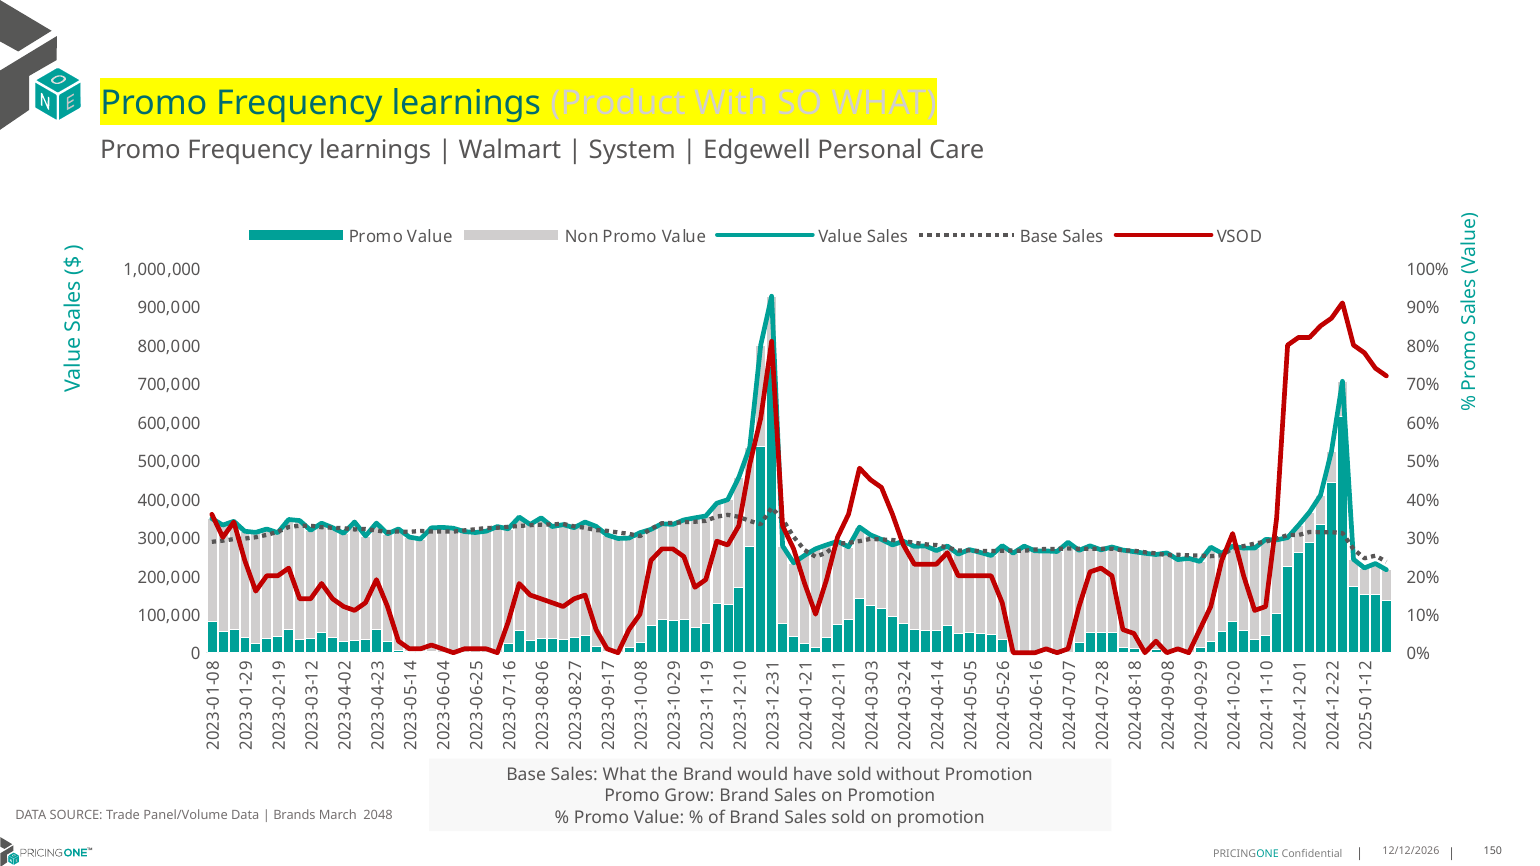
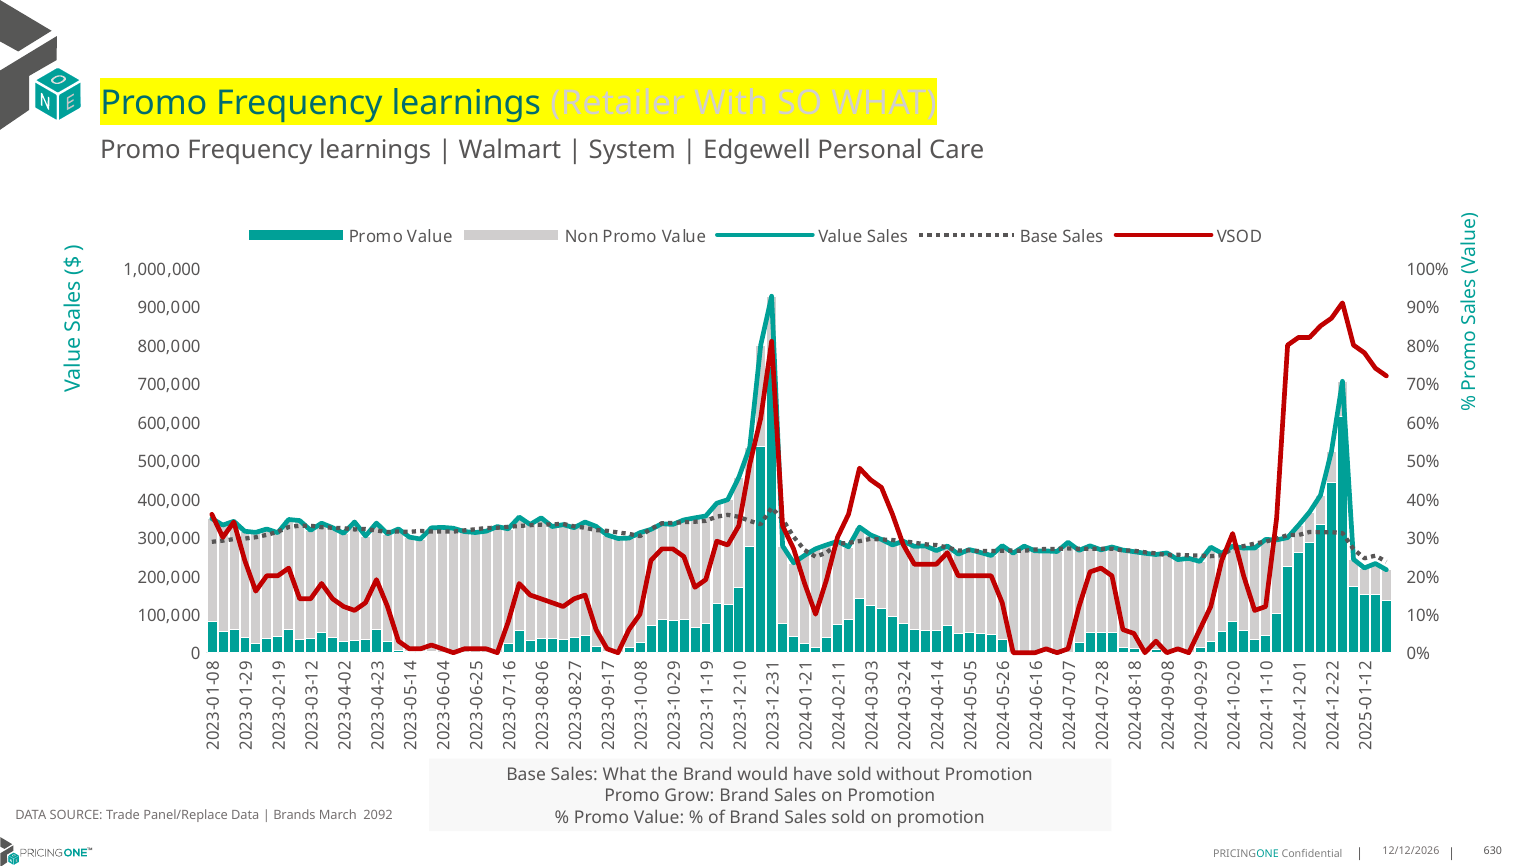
Product: Product -> Retailer (618, 103)
Panel/Volume: Panel/Volume -> Panel/Replace (186, 816)
2048: 2048 -> 2092 (378, 816)
150: 150 -> 630 (1493, 852)
